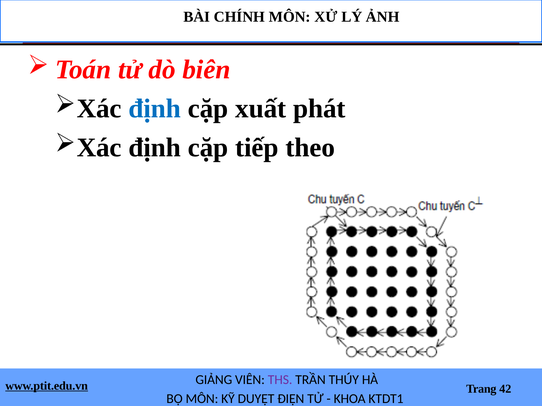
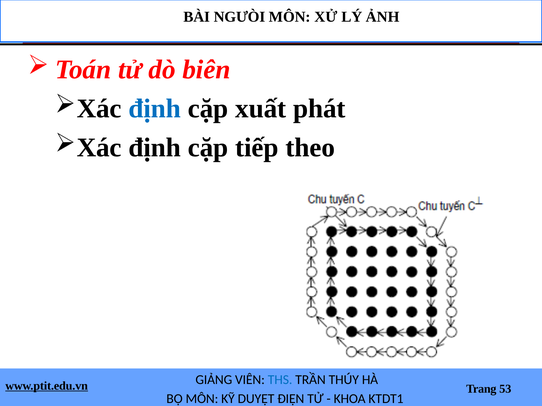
CHÍNH: CHÍNH -> NGƯÒI (240, 17)
THS colour: purple -> blue (280, 380)
42: 42 -> 53 (505, 389)
